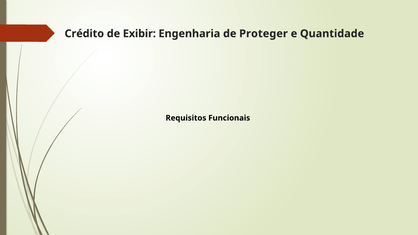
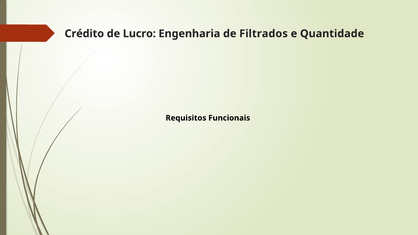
Exibir: Exibir -> Lucro (139, 34)
Proteger: Proteger -> Filtrados (264, 34)
